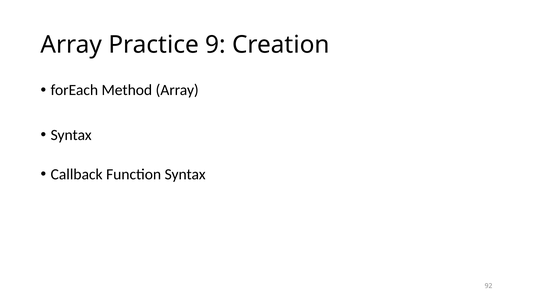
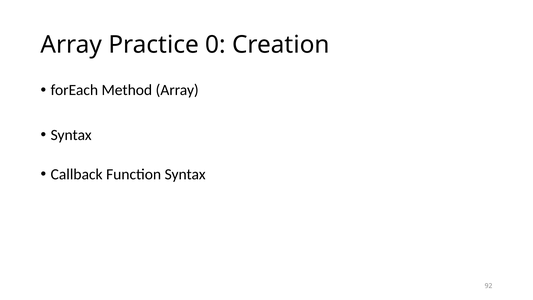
9: 9 -> 0 (215, 45)
